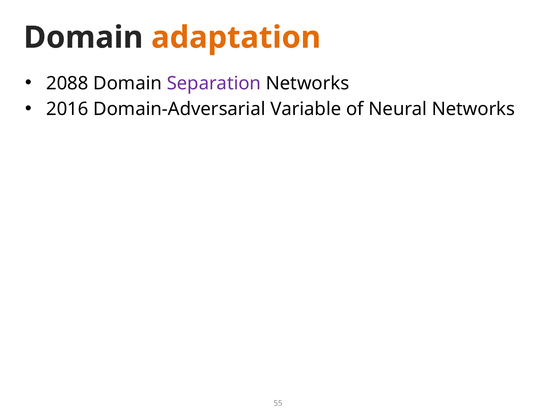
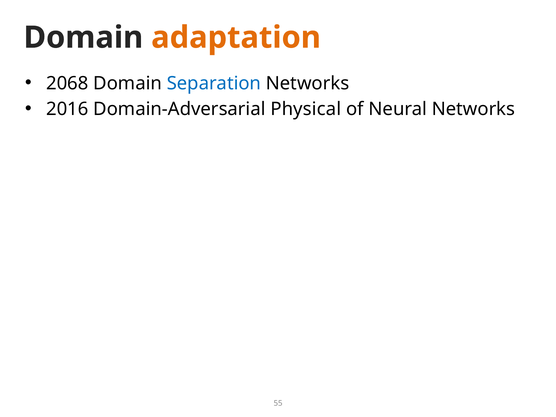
2088: 2088 -> 2068 (67, 83)
Separation colour: purple -> blue (214, 83)
Variable: Variable -> Physical (306, 109)
